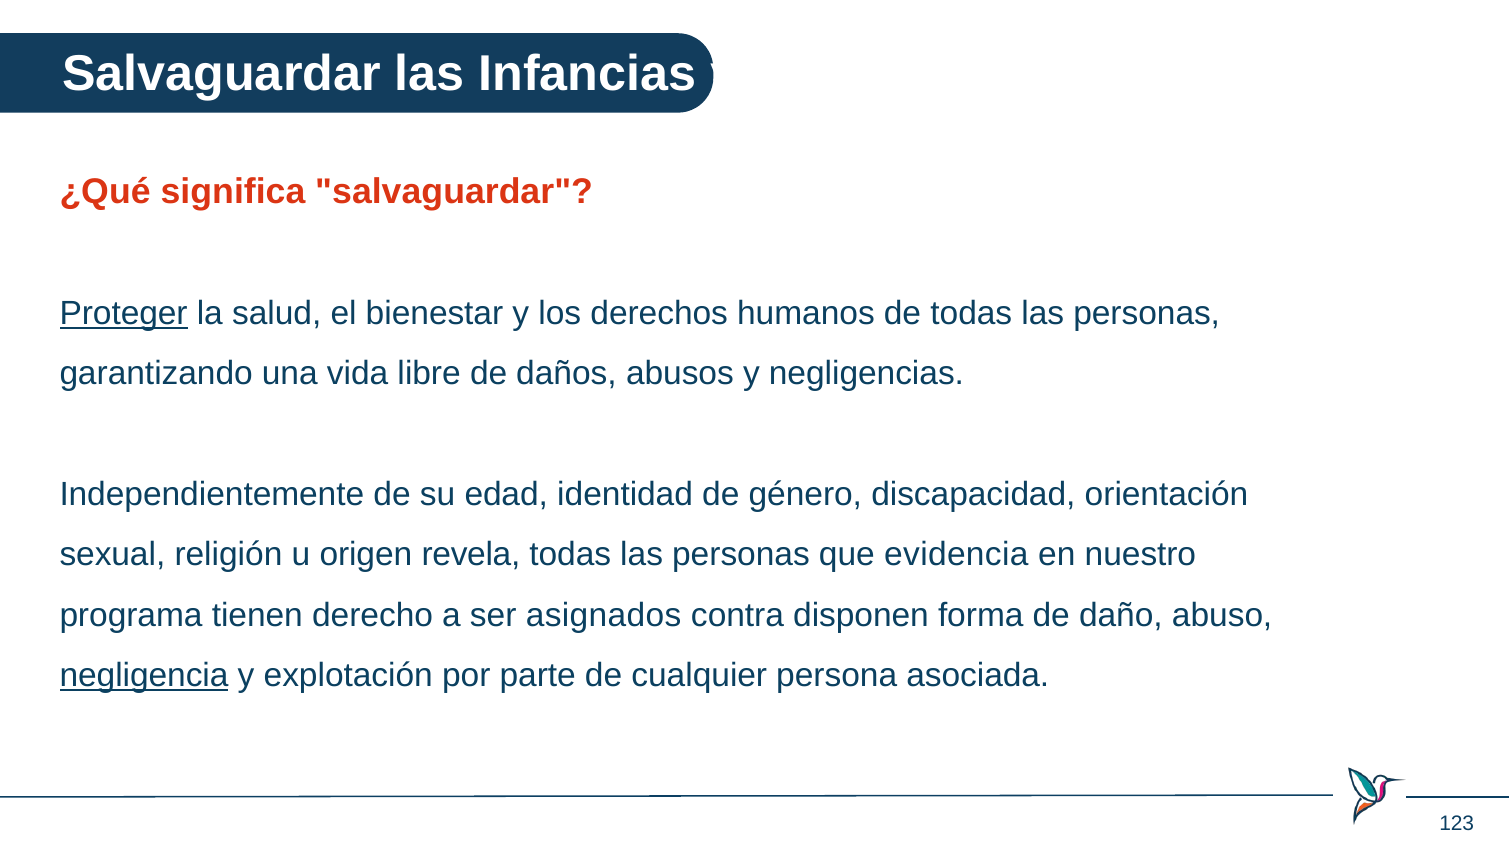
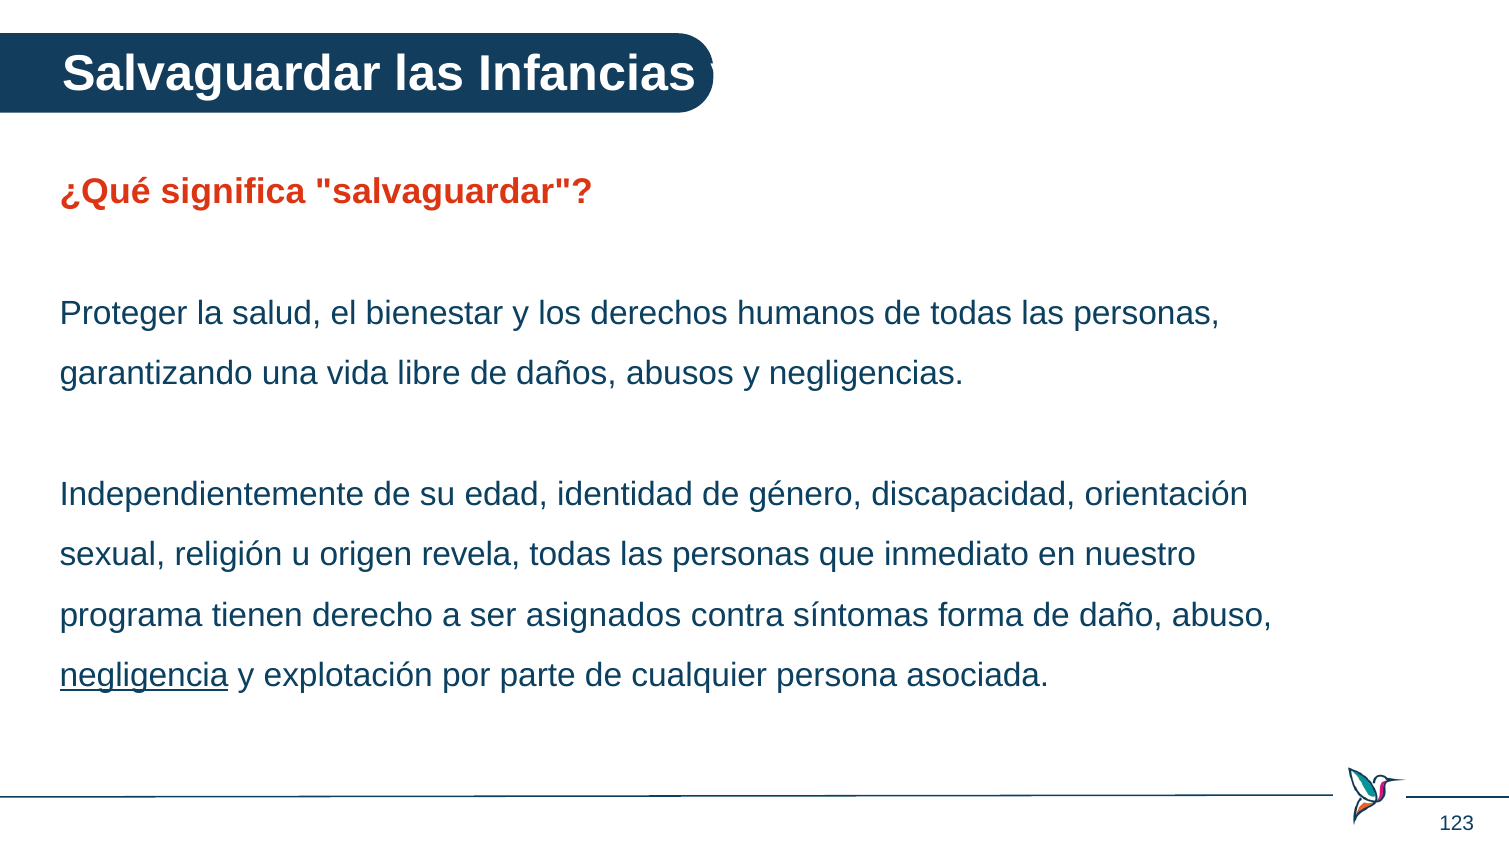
Proteger underline: present -> none (124, 313)
evidencia: evidencia -> inmediato (957, 555)
disponen: disponen -> síntomas (861, 615)
